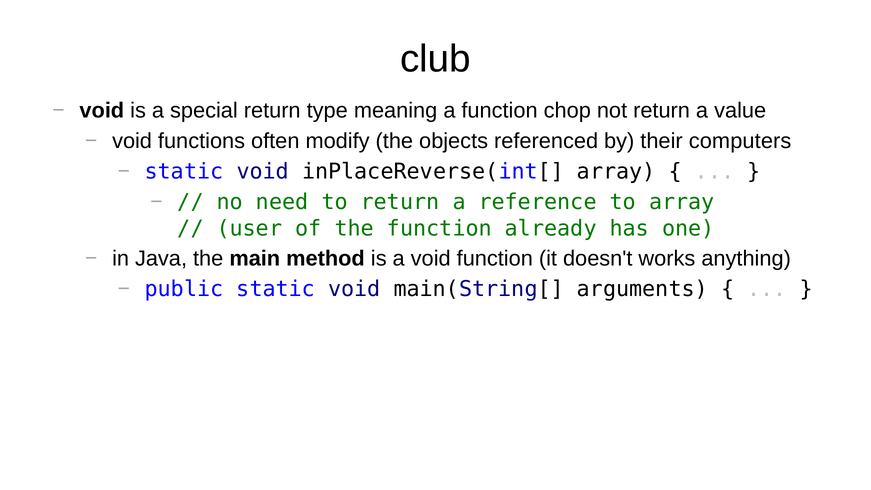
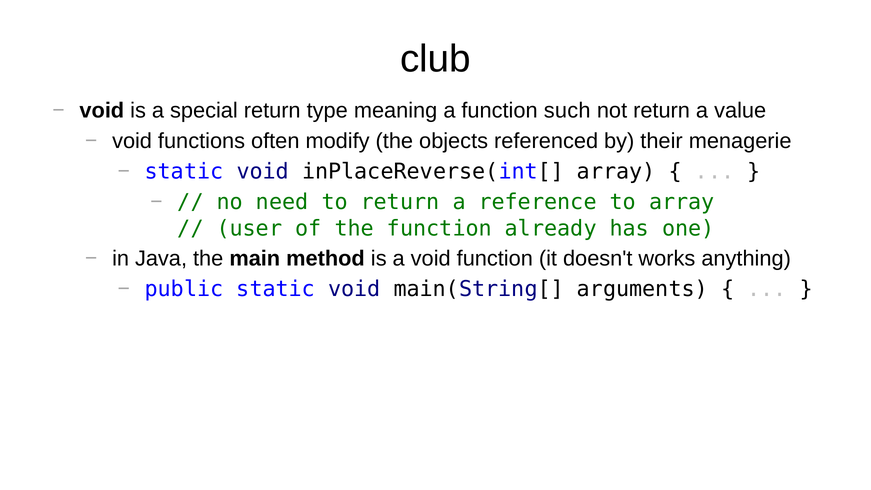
chop: chop -> such (567, 111)
computers: computers -> menagerie (740, 141)
